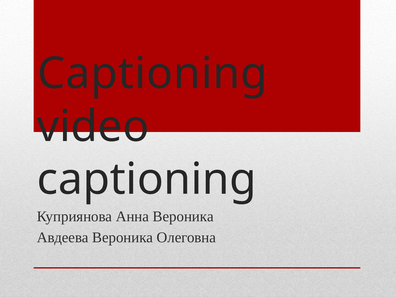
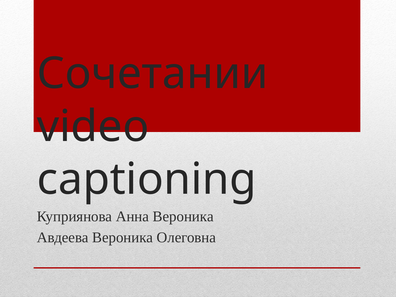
Captioning: Captioning -> Сочетании (153, 74)
